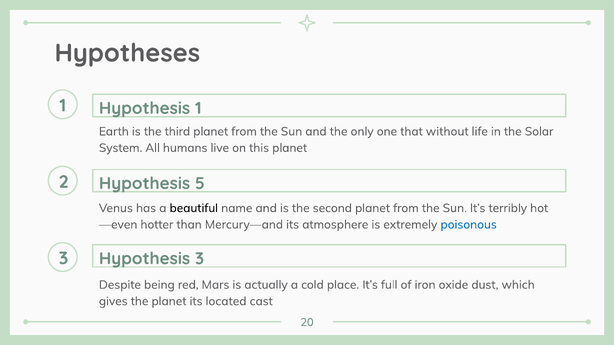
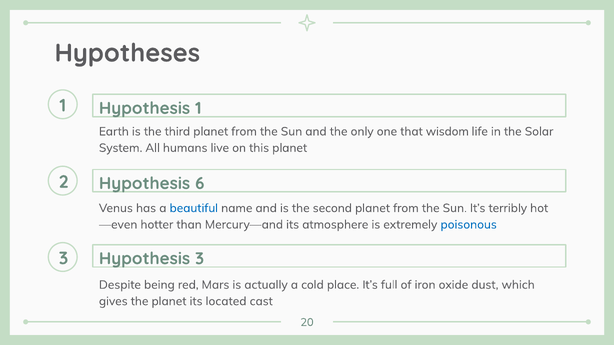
without: without -> wisdom (447, 132)
5: 5 -> 6 (200, 184)
beautiful colour: black -> blue (194, 208)
